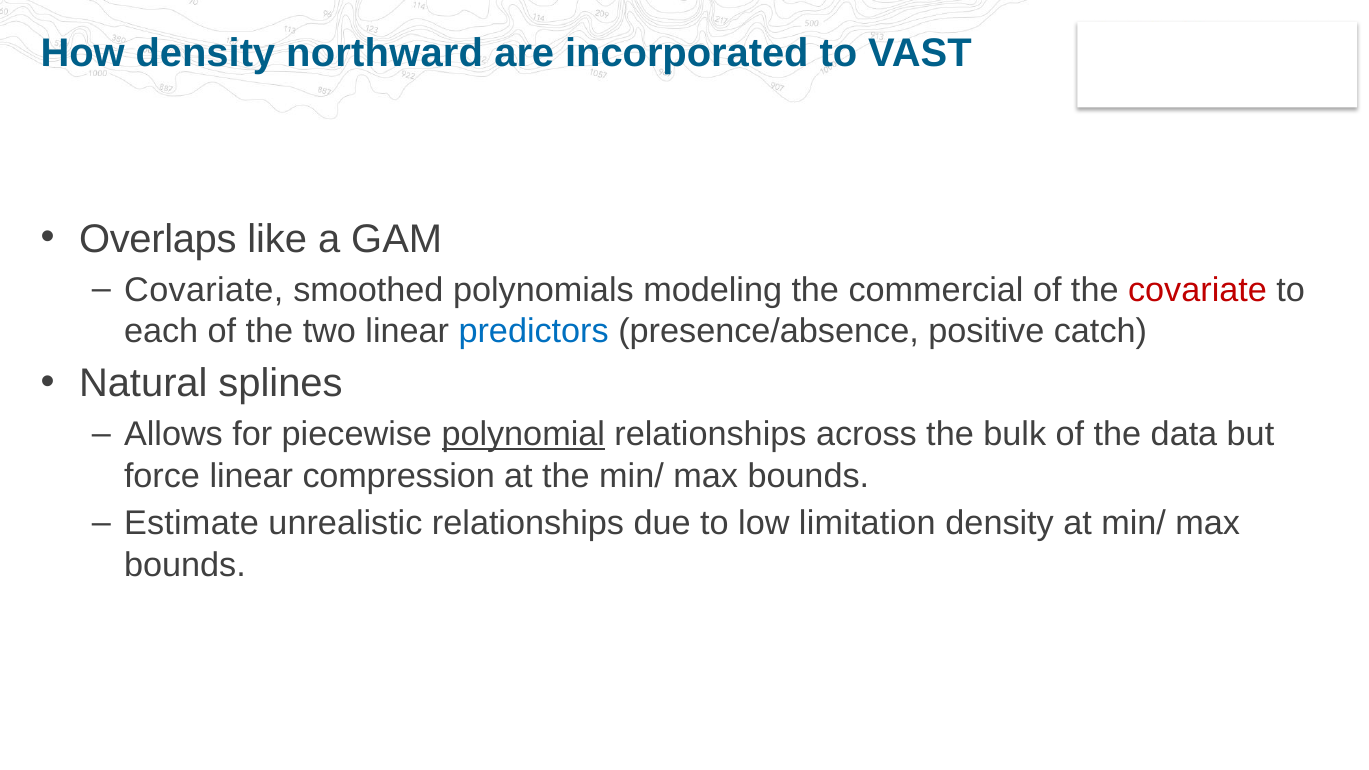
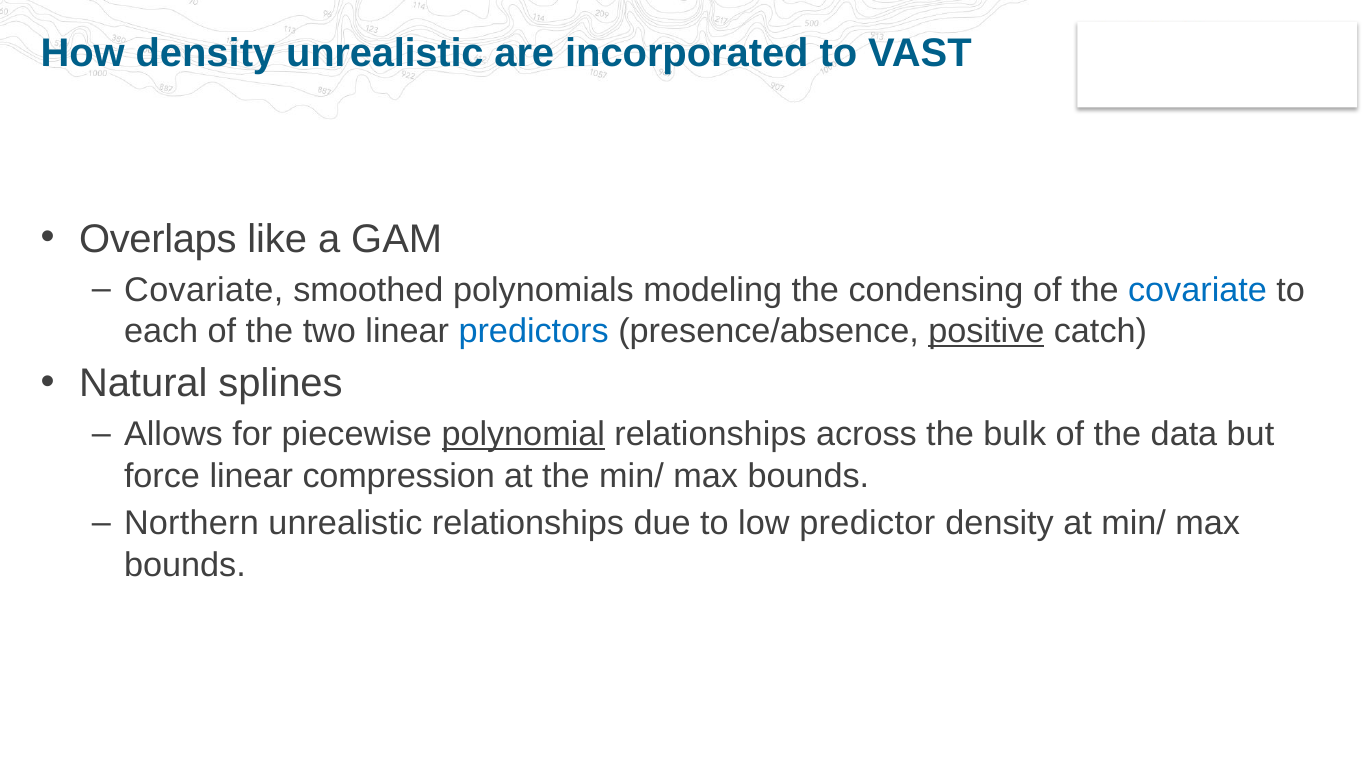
density northward: northward -> unrealistic (385, 53)
commercial: commercial -> condensing (936, 290)
covariate colour: red -> blue (1198, 290)
positive underline: none -> present (986, 331)
Estimate: Estimate -> Northern (191, 524)
limitation: limitation -> predictor (867, 524)
